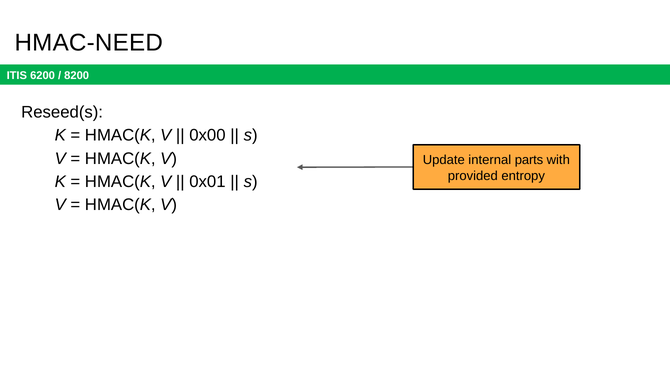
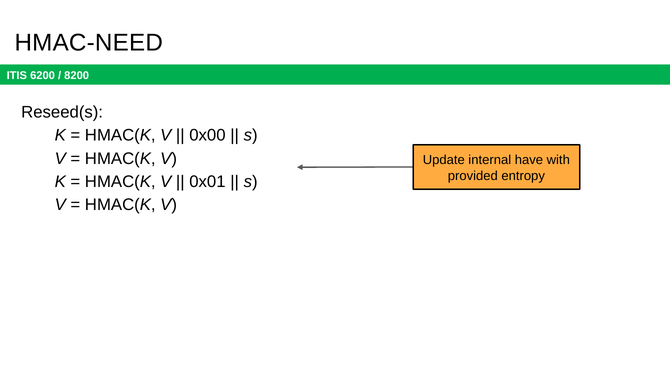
parts: parts -> have (529, 160)
